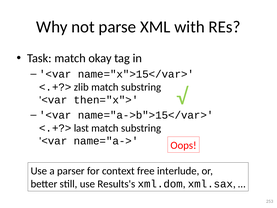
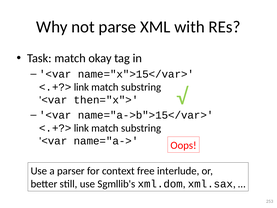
zlib: zlib -> link (81, 87)
last: last -> link (81, 128)
Results's: Results's -> Sgmllib's (116, 184)
